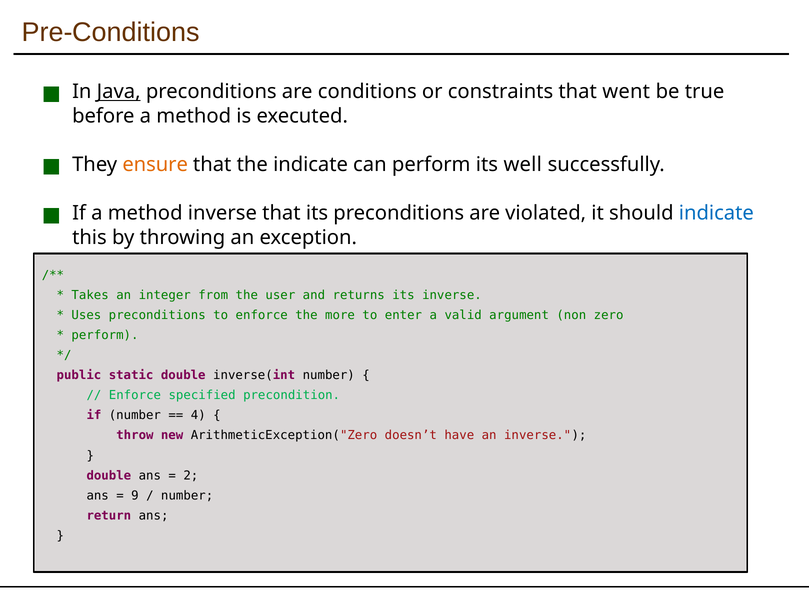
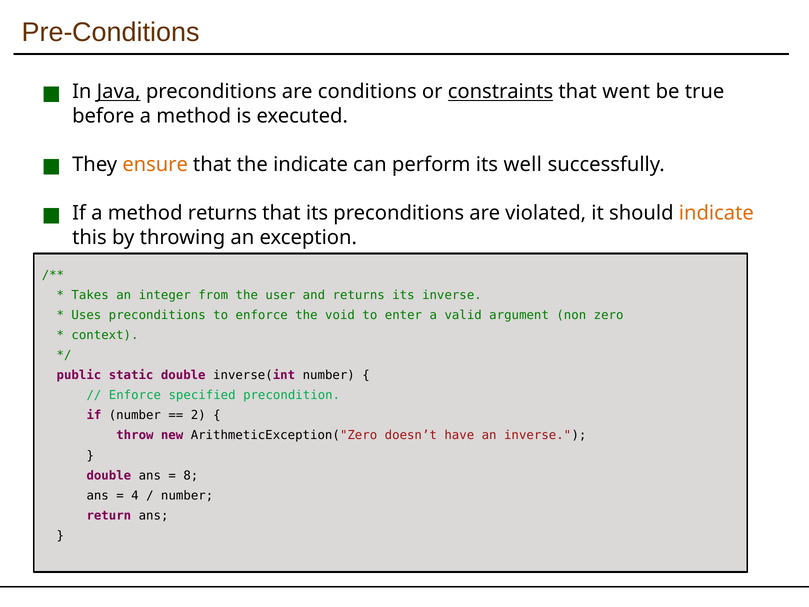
constraints underline: none -> present (501, 92)
method inverse: inverse -> returns (222, 213)
indicate colour: blue -> orange (716, 213)
more: more -> void (340, 315)
perform: perform -> context (105, 335)
4: 4 -> 2 (198, 415)
2: 2 -> 8 (191, 475)
9: 9 -> 4 (135, 495)
